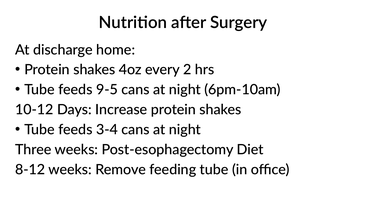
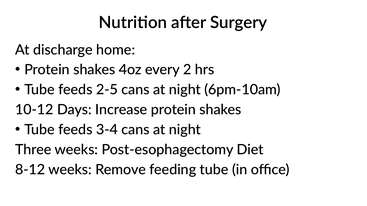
9-5: 9-5 -> 2-5 (107, 90)
